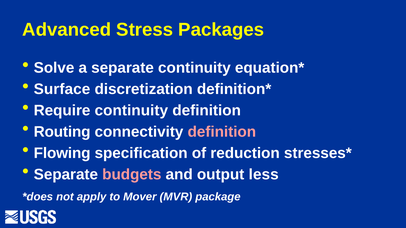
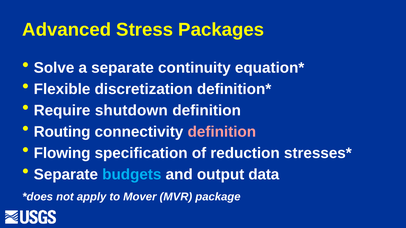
Surface: Surface -> Flexible (62, 89)
Require continuity: continuity -> shutdown (131, 111)
budgets colour: pink -> light blue (132, 175)
less: less -> data (264, 175)
